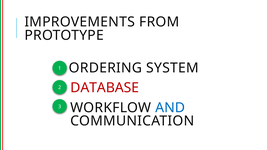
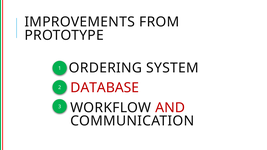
AND colour: blue -> red (170, 108)
